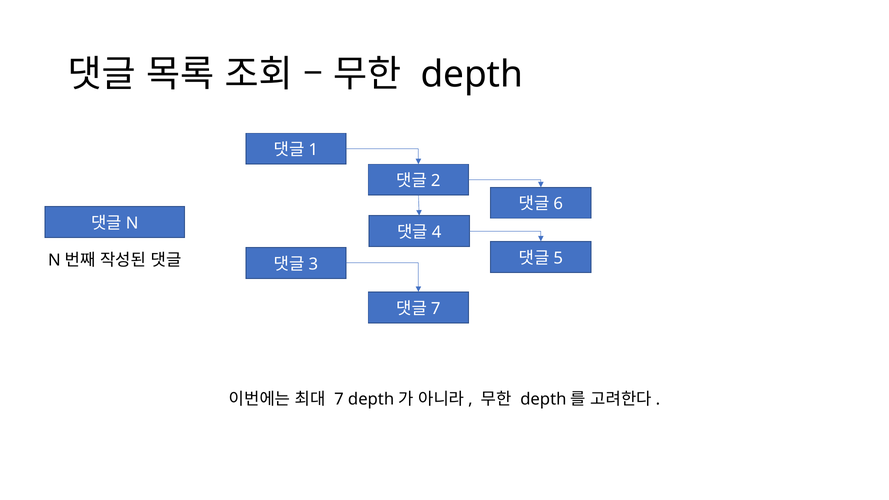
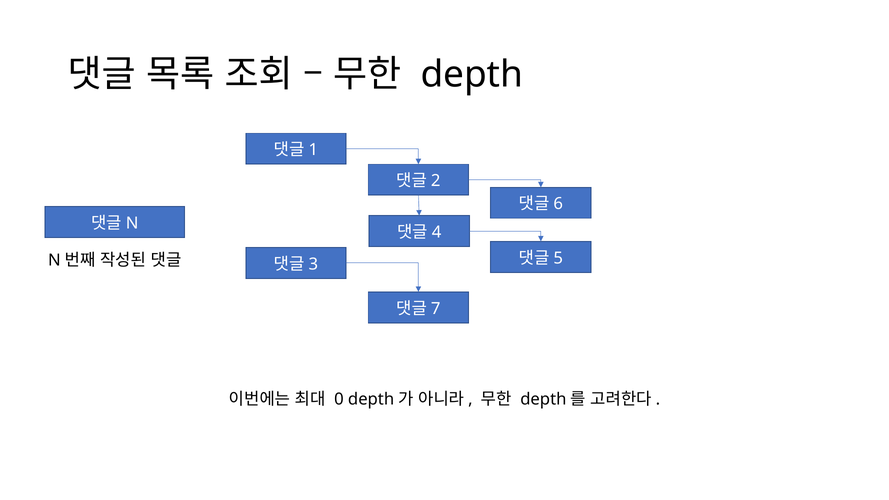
7: 7 -> 0 (339, 399)
